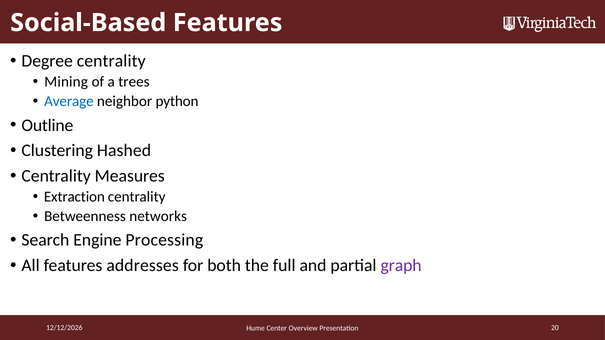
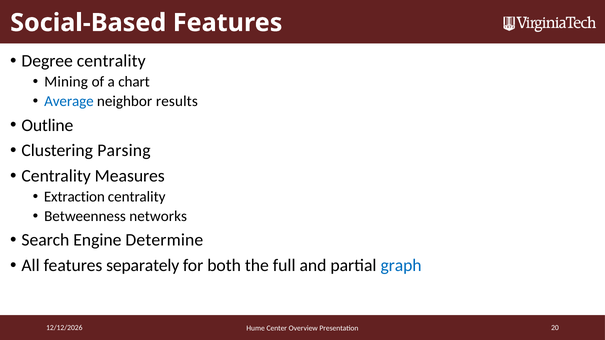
trees: trees -> chart (134, 82)
python: python -> results (177, 101)
Hashed: Hashed -> Parsing (124, 151)
Processing: Processing -> Determine (164, 240)
addresses: addresses -> separately (143, 266)
graph colour: purple -> blue (401, 266)
